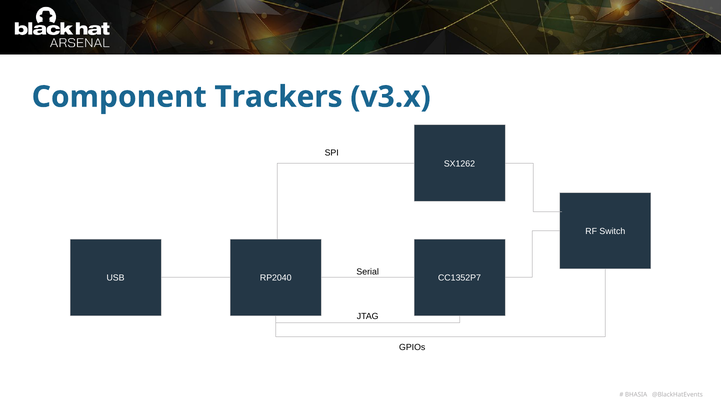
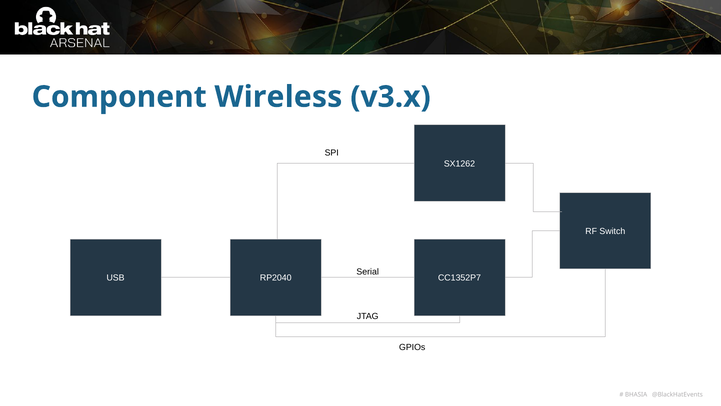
Trackers: Trackers -> Wireless (278, 97)
